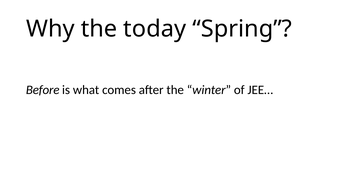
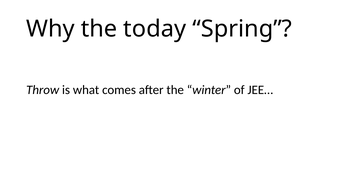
Before: Before -> Throw (43, 90)
